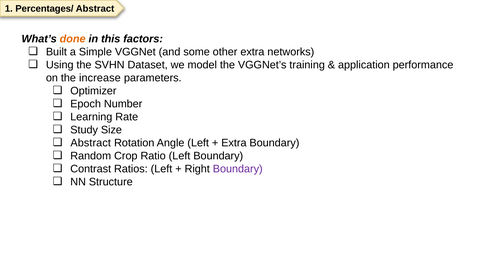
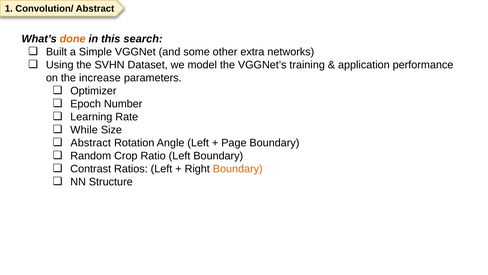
Percentages/: Percentages/ -> Convolution/ (44, 9)
factors: factors -> search (143, 39)
Study: Study -> While (84, 130)
Extra: Extra -> Page (234, 143)
Boundary colour: purple -> orange (238, 169)
